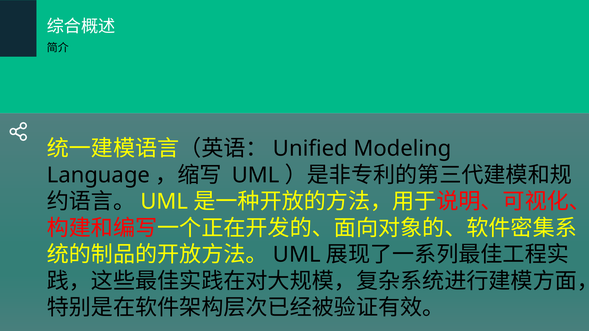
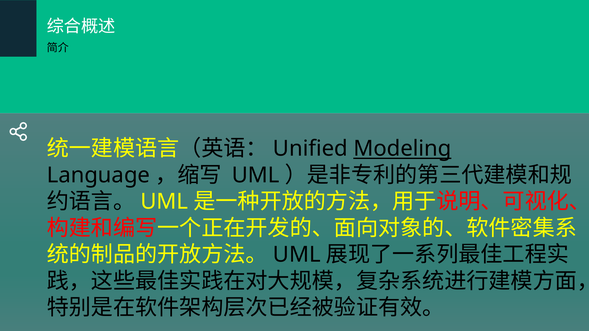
Modeling underline: none -> present (402, 149)
